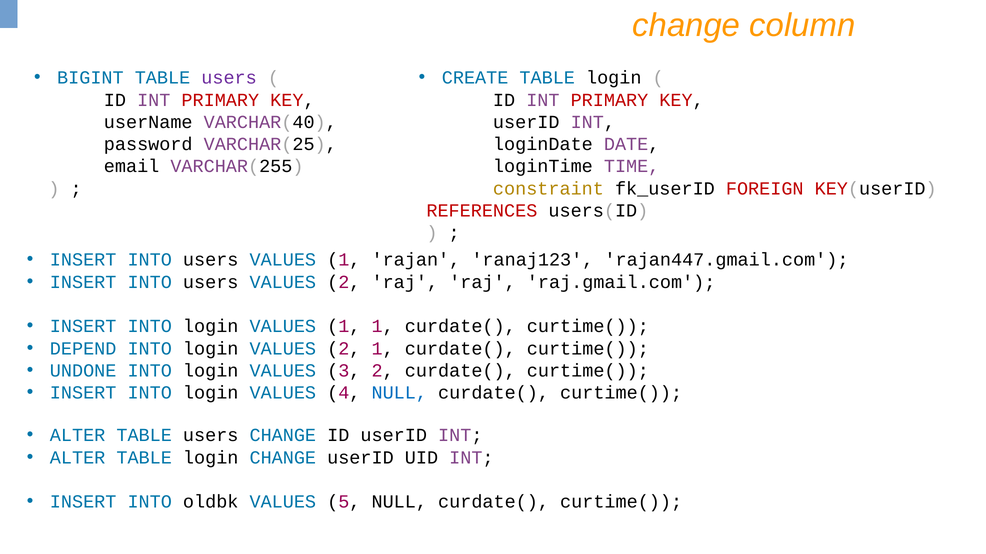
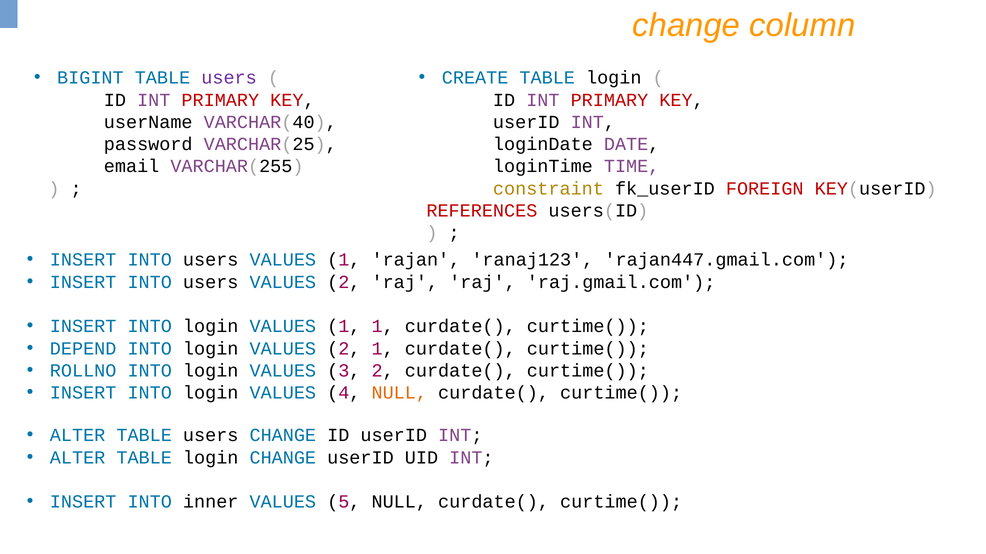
UNDONE: UNDONE -> ROLLNO (83, 371)
NULL colour: blue -> orange (399, 393)
oldbk: oldbk -> inner (211, 502)
